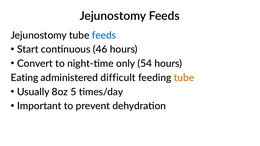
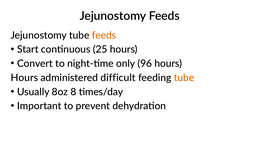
feeds colour: blue -> orange (104, 35)
46: 46 -> 25 (100, 50)
54: 54 -> 96 (145, 64)
Eating: Eating -> Hours (24, 78)
5: 5 -> 8 (73, 92)
